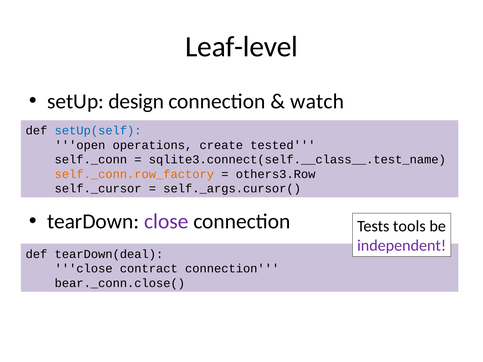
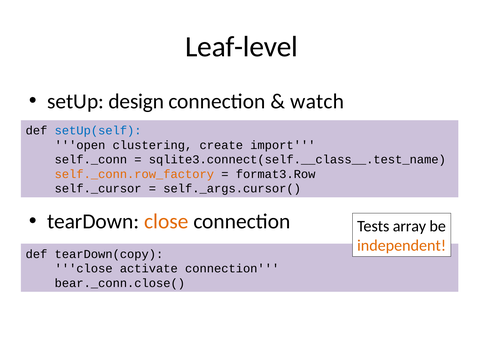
operations: operations -> clustering (152, 145)
tested: tested -> import (283, 145)
others3.Row: others3.Row -> format3.Row (276, 174)
close colour: purple -> orange (166, 222)
tools: tools -> array (409, 226)
independent colour: purple -> orange (402, 246)
tearDown(deal: tearDown(deal -> tearDown(copy (109, 254)
contract: contract -> activate (149, 269)
